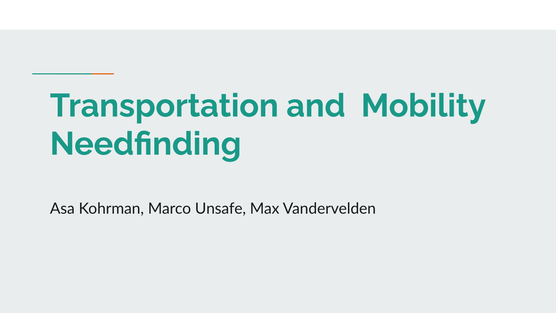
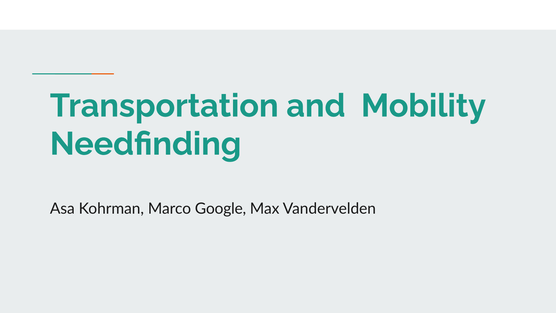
Unsafe: Unsafe -> Google (221, 209)
